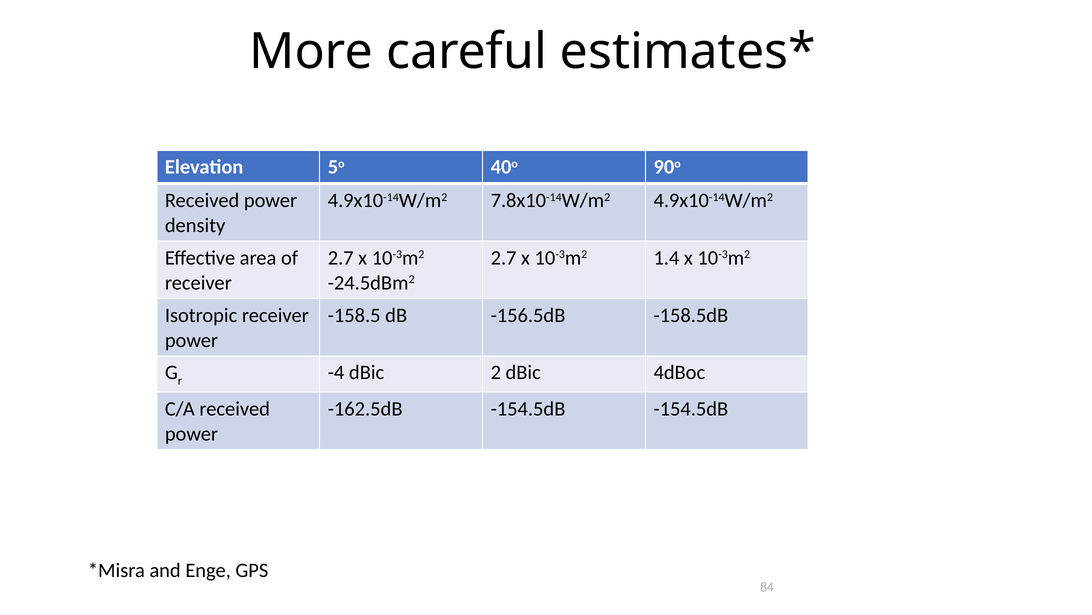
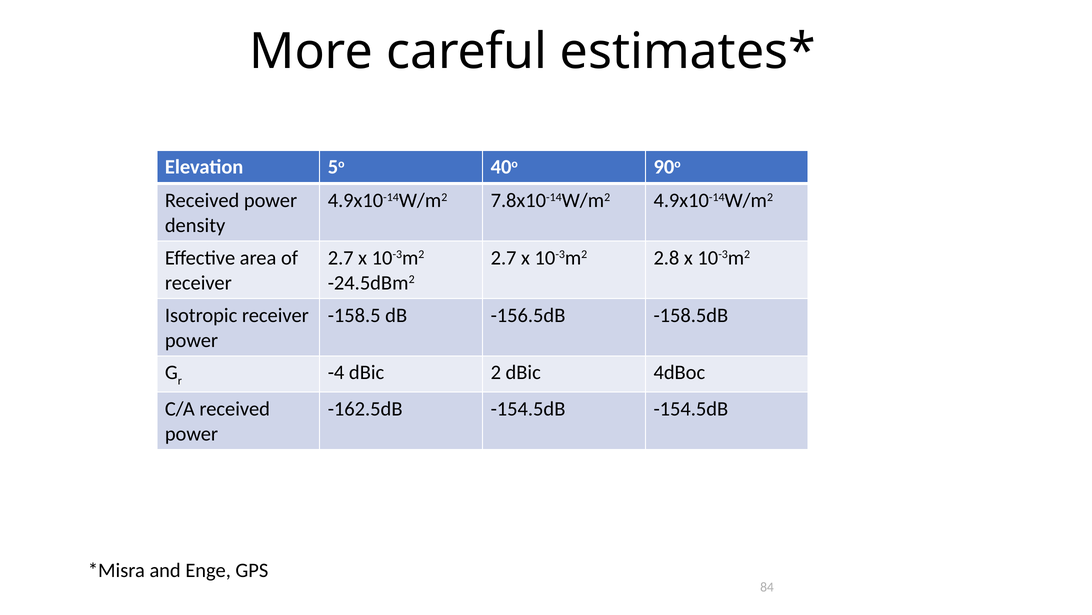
1.4: 1.4 -> 2.8 (666, 258)
